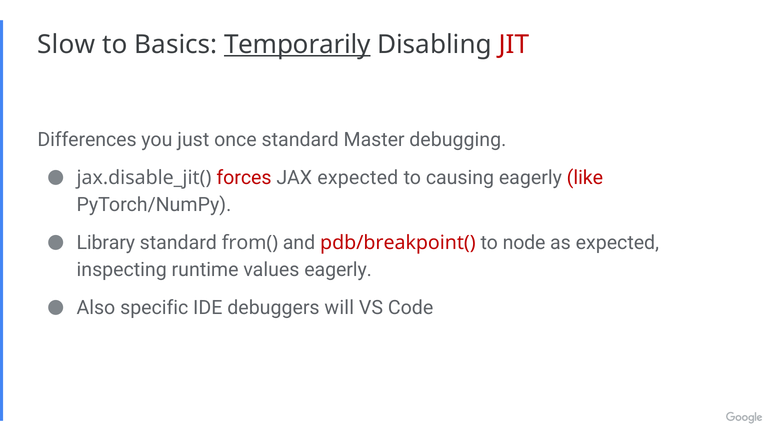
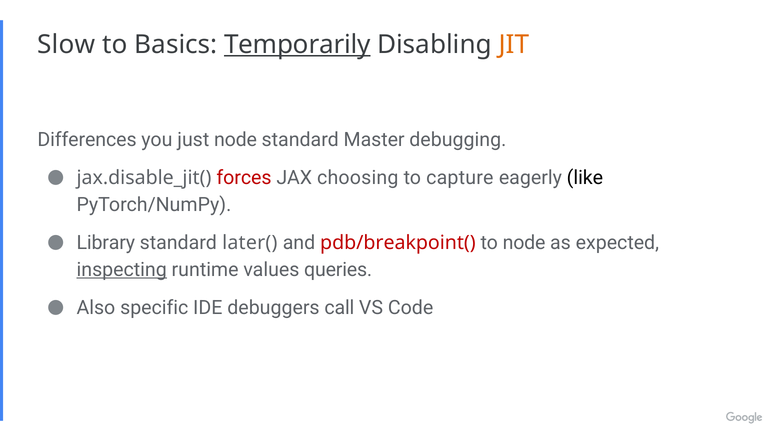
JIT colour: red -> orange (514, 44)
just once: once -> node (236, 140)
JAX expected: expected -> choosing (358, 178)
causing: causing -> capture (460, 178)
like colour: red -> black (585, 178)
from(: from( -> later( (250, 243)
inspecting underline: none -> present (122, 270)
values eagerly: eagerly -> queries (338, 270)
will: will -> call (339, 308)
